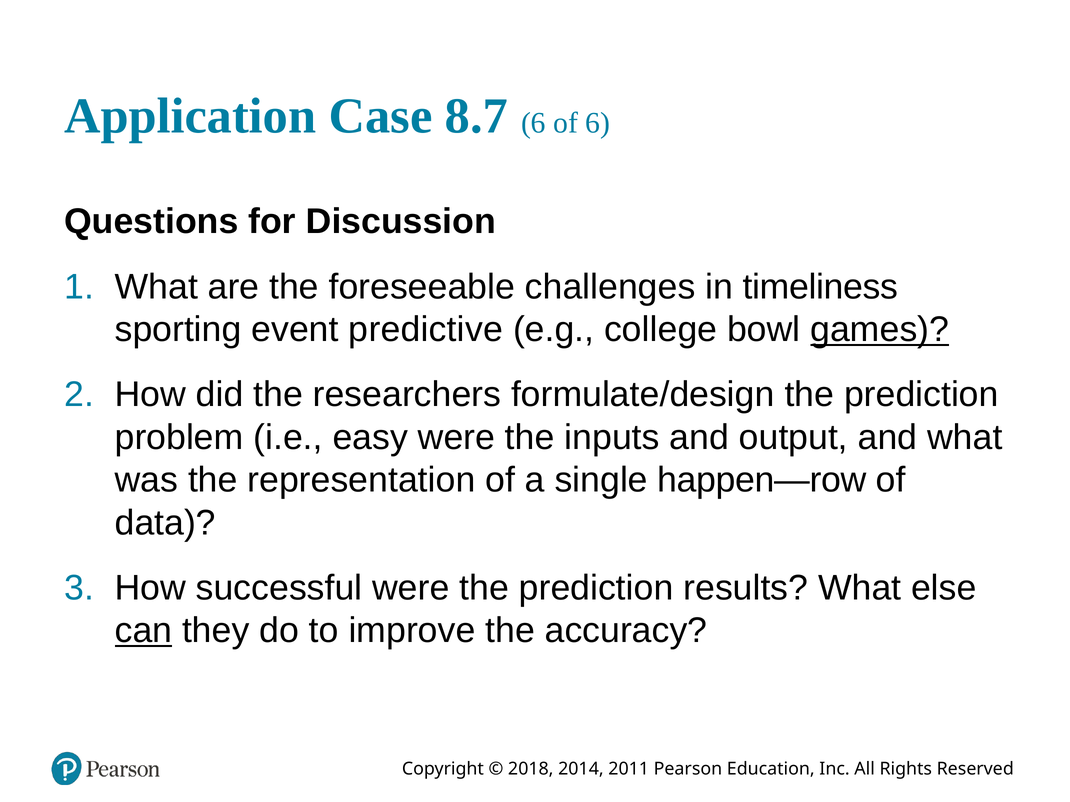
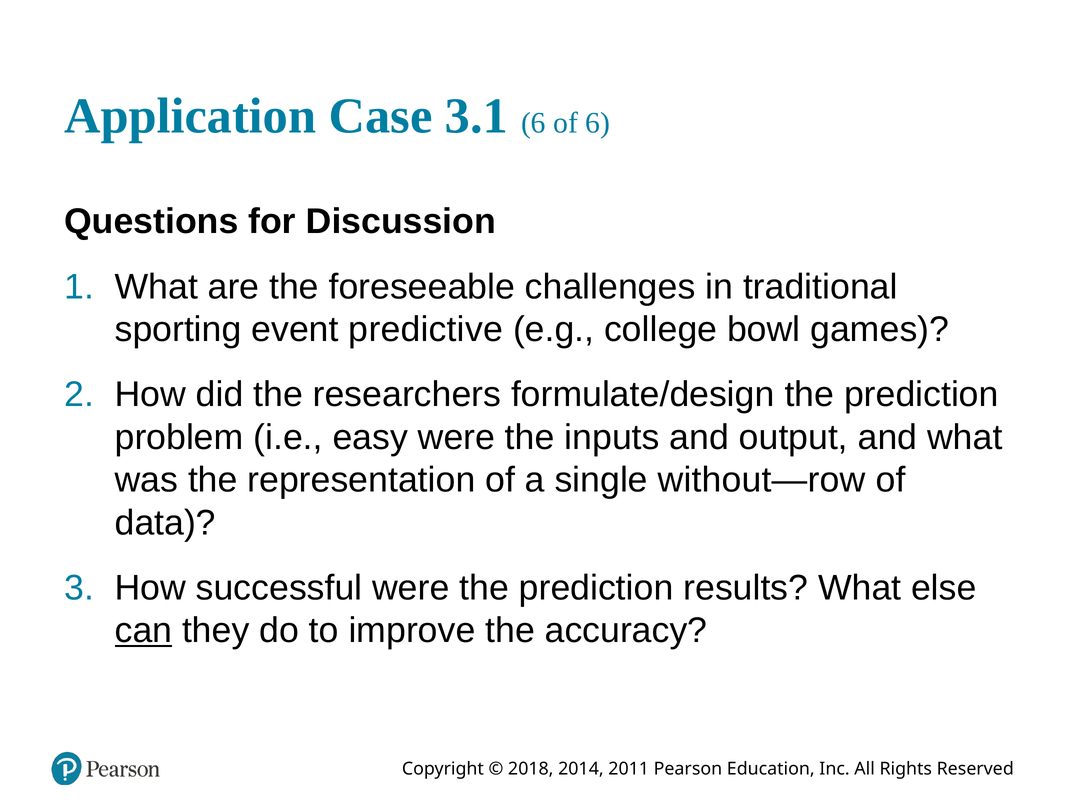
8.7: 8.7 -> 3.1 (476, 116)
timeliness: timeliness -> traditional (820, 287)
games underline: present -> none (880, 330)
happen—row: happen—row -> without—row (762, 480)
